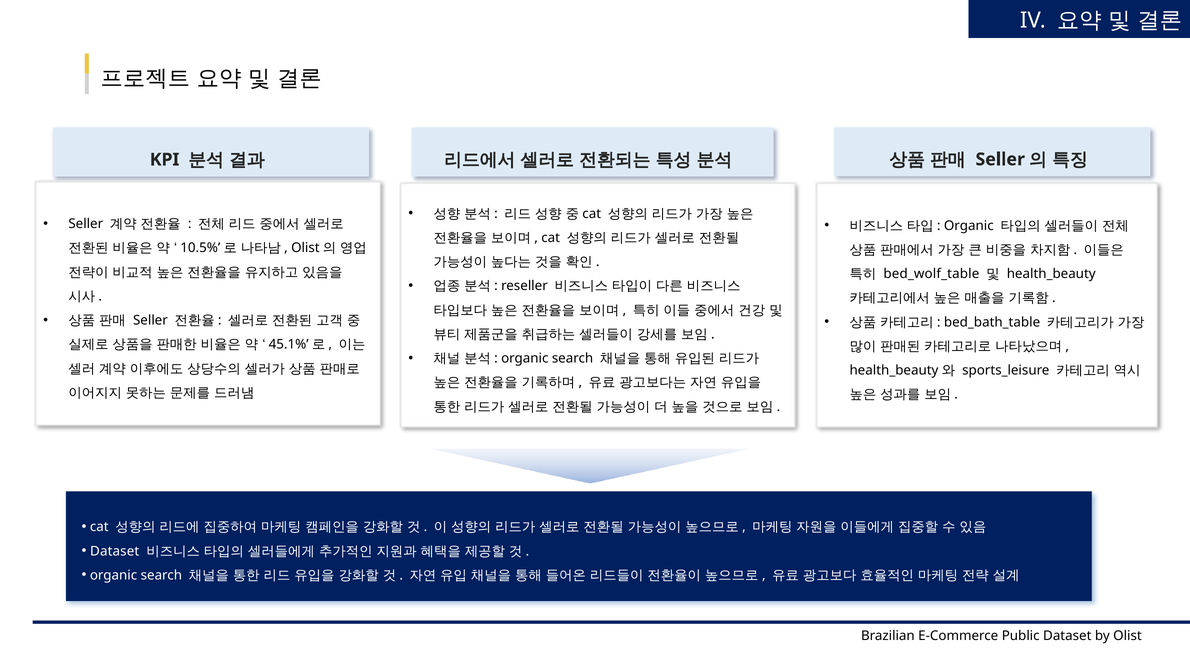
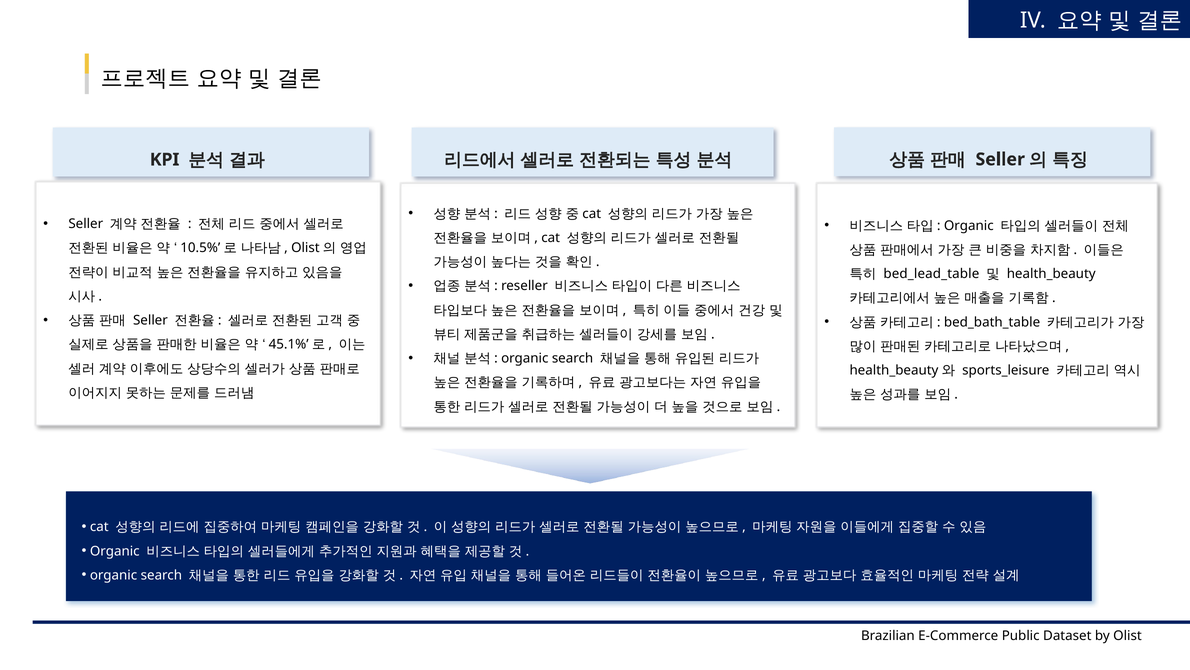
bed_wolf_table: bed_wolf_table -> bed_lead_table (931, 274)
Dataset: Dataset -> Organic (115, 551)
